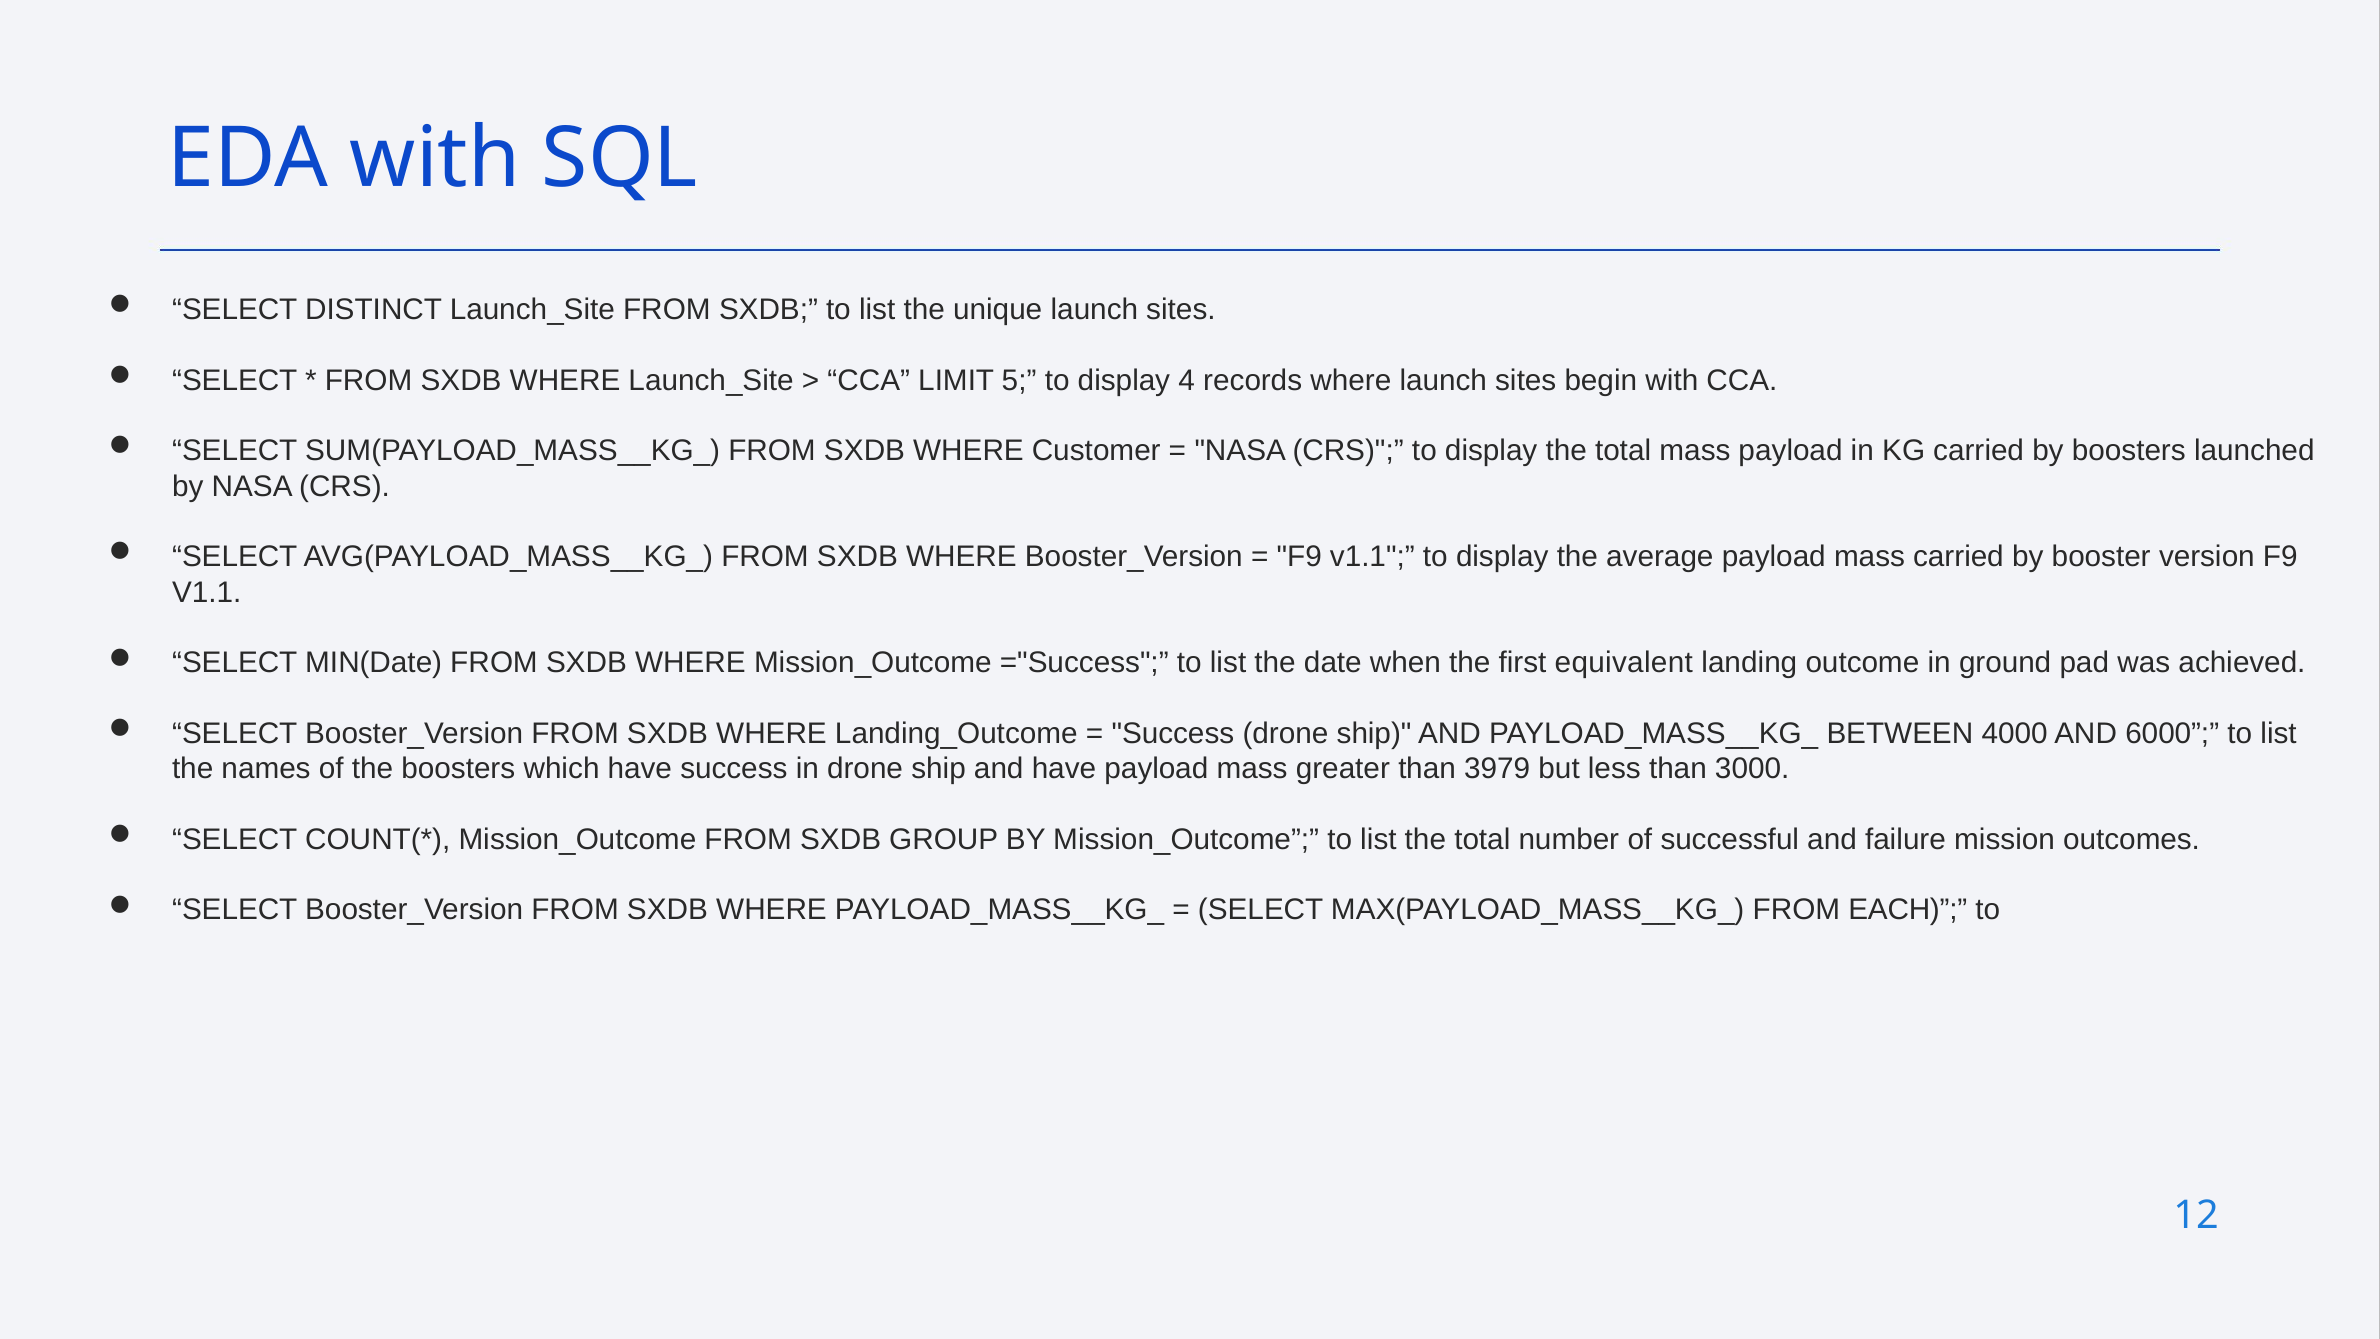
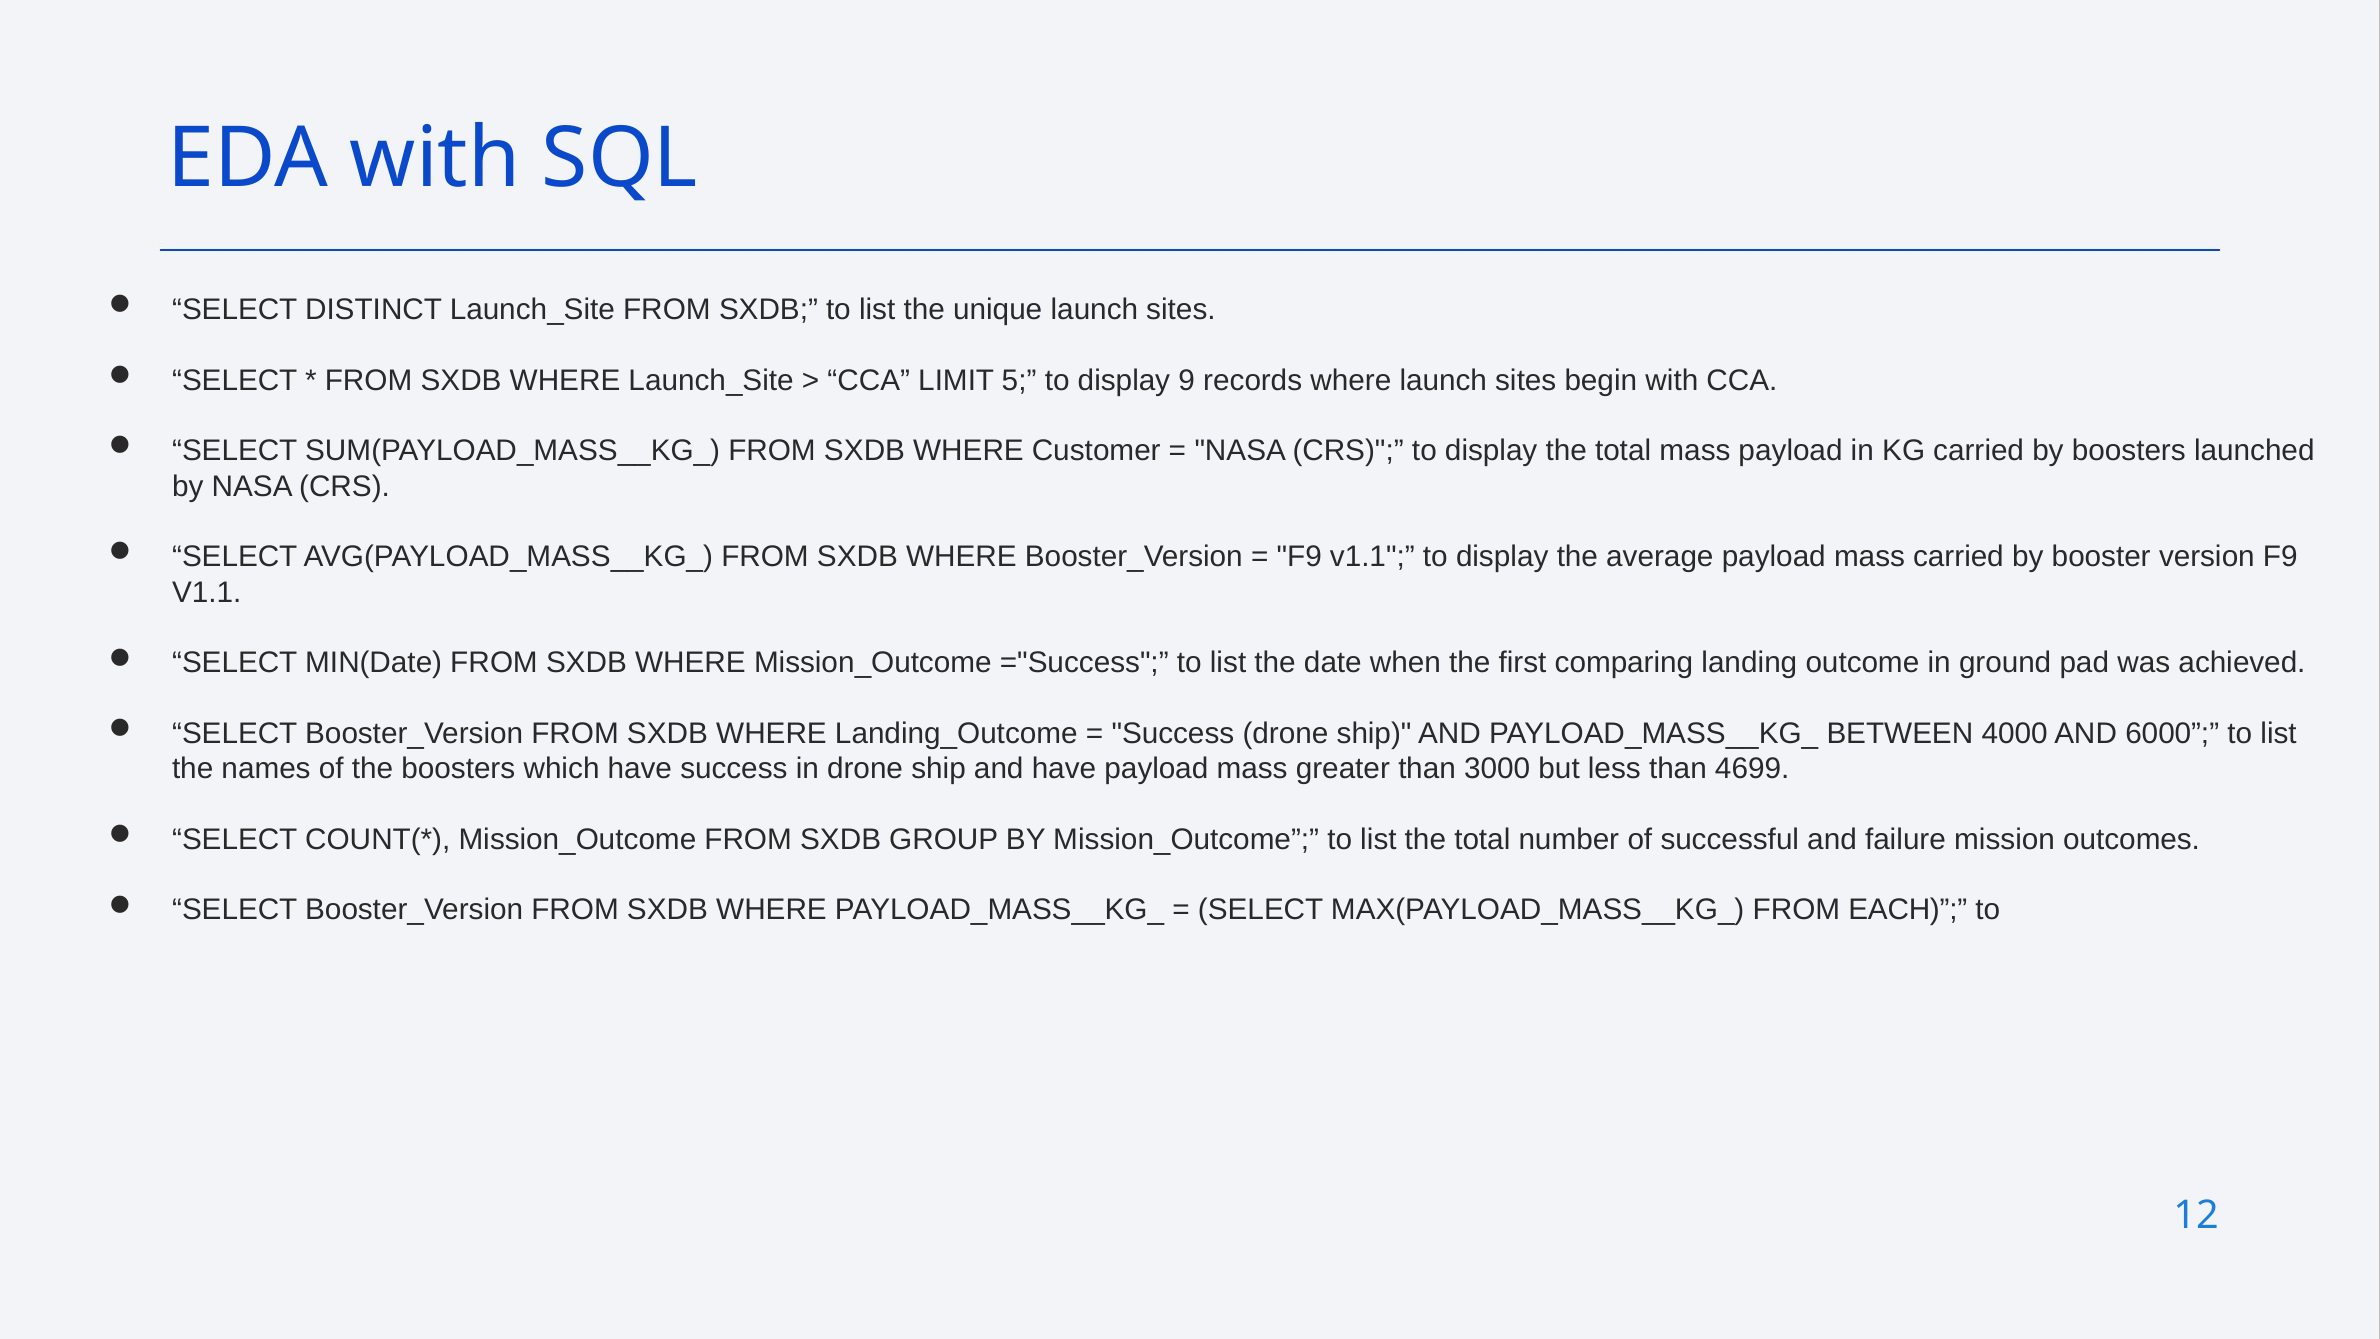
4: 4 -> 9 (1187, 380)
equivalent: equivalent -> comparing (1624, 663)
3979: 3979 -> 3000 (1497, 769)
3000: 3000 -> 4699 (1752, 769)
